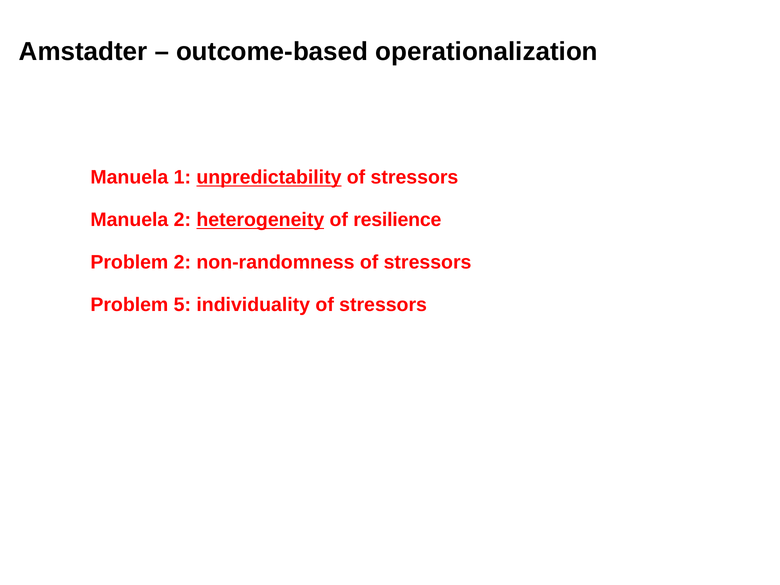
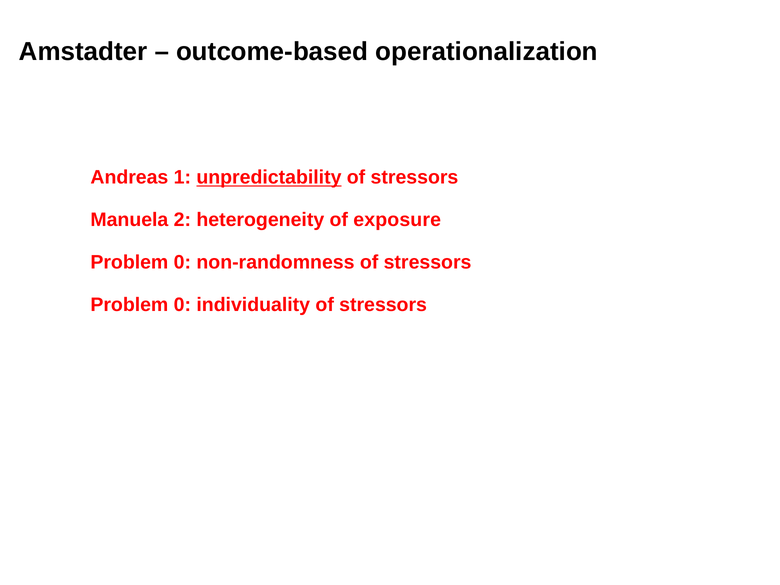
Manuela: Manuela -> Andreas (129, 178)
heterogeneity underline: present -> none (260, 220)
resilience: resilience -> exposure (397, 220)
2: 2 -> 0 (182, 262)
5: 5 -> 0 (182, 305)
